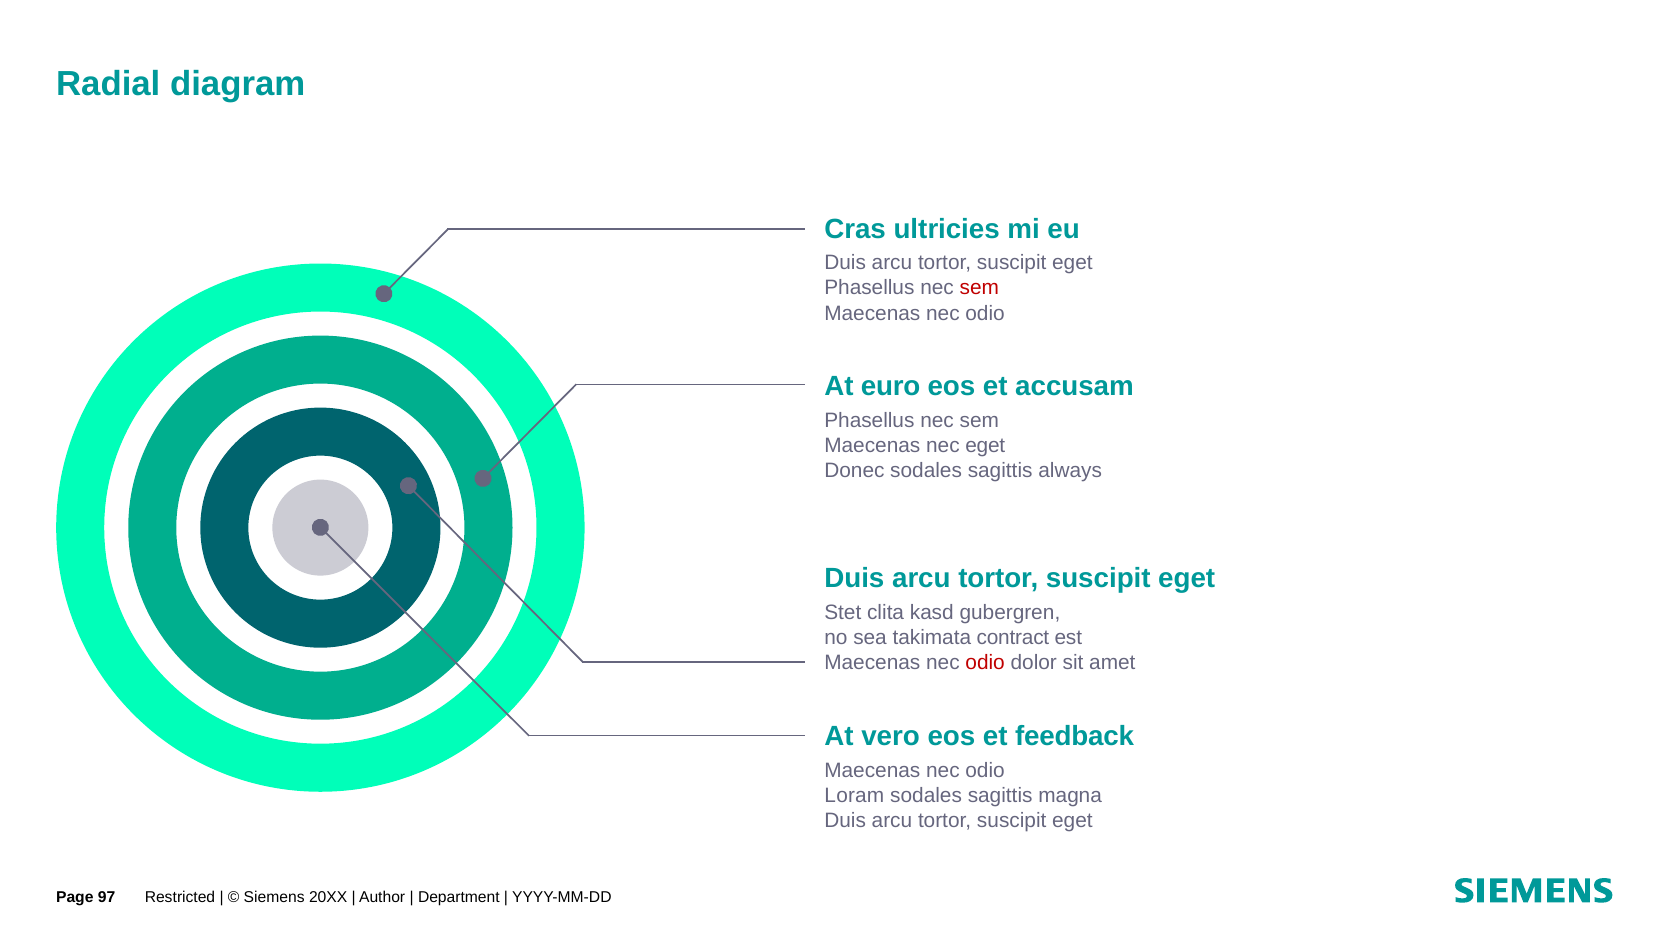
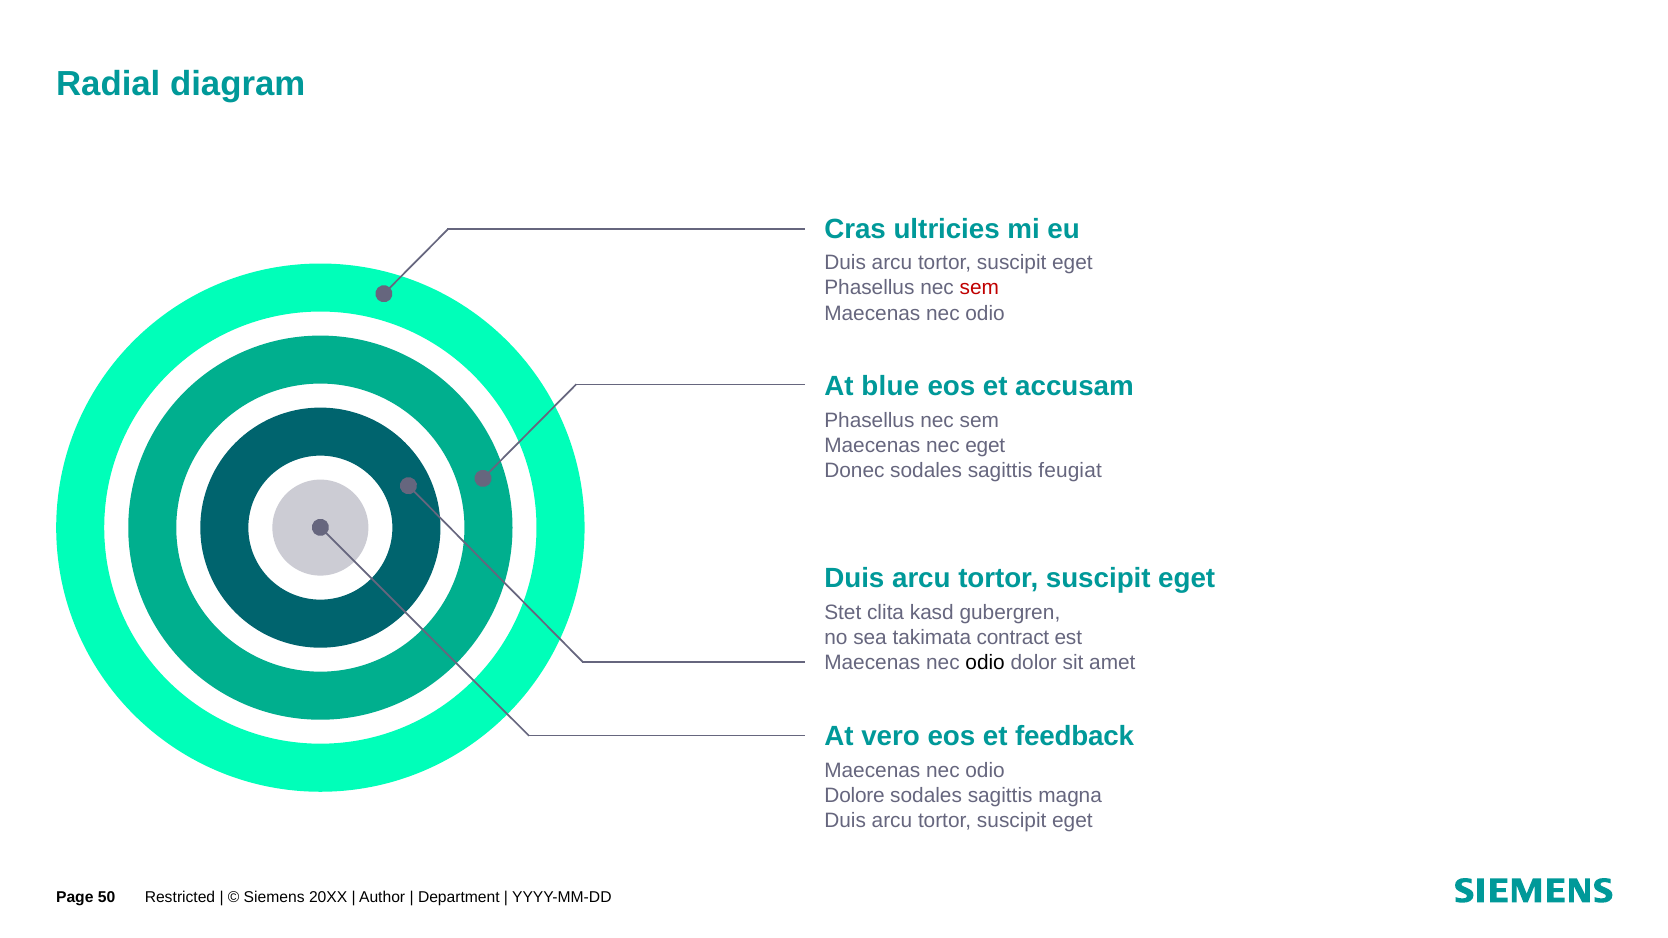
euro: euro -> blue (890, 387)
always: always -> feugiat (1070, 471)
odio colour: red -> black (985, 663)
Loram: Loram -> Dolore (855, 795)
97: 97 -> 50 (107, 898)
